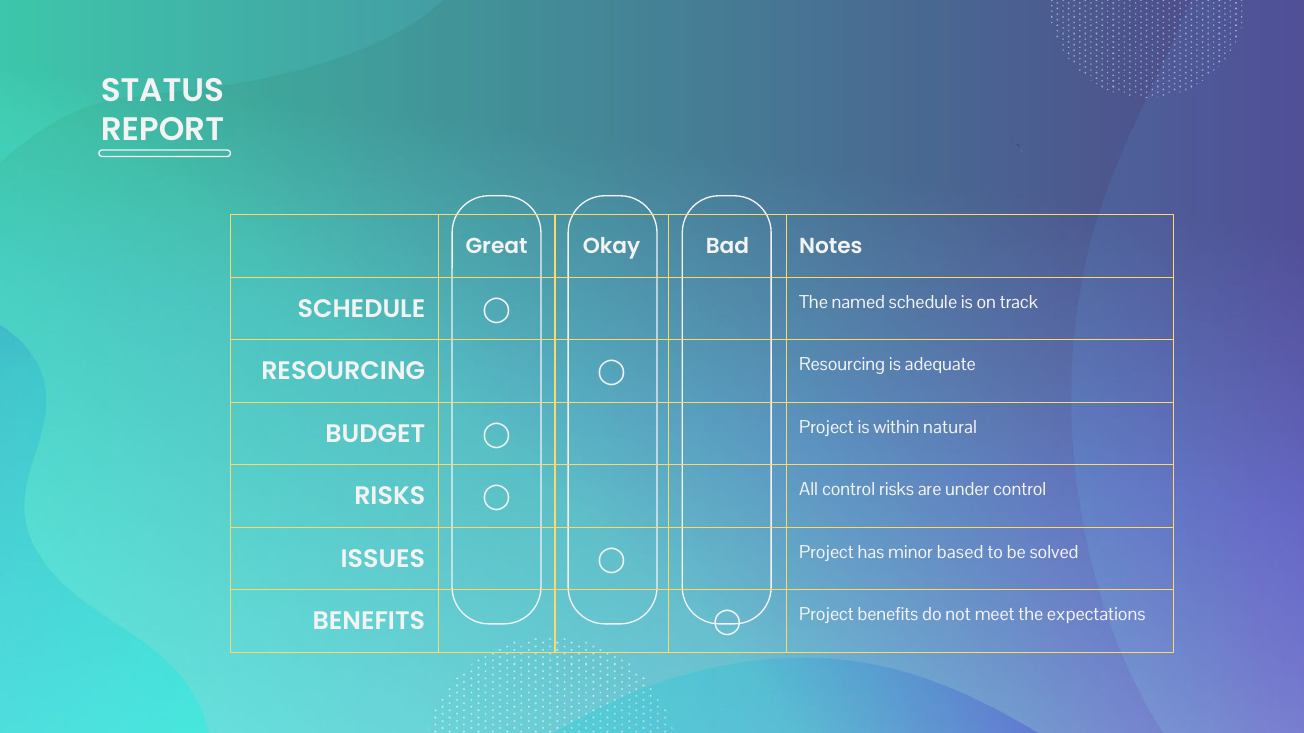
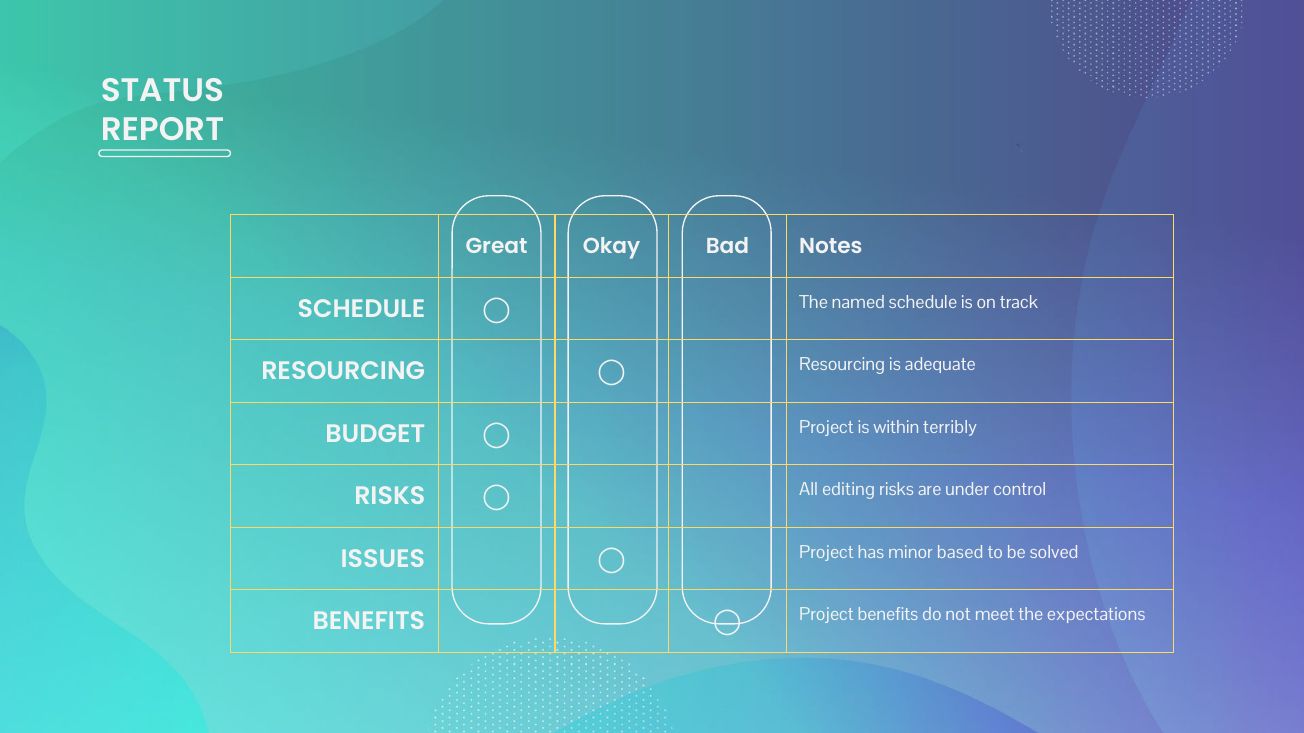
natural: natural -> terribly (950, 427)
All control: control -> editing (849, 490)
